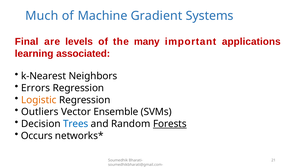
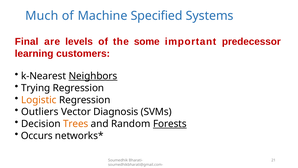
Gradient: Gradient -> Specified (157, 16)
many: many -> some (147, 42)
applications: applications -> predecessor (251, 42)
associated: associated -> customers (83, 54)
Neighbors underline: none -> present (93, 76)
Errors: Errors -> Trying (36, 88)
Ensemble: Ensemble -> Diagnosis (116, 112)
Trees colour: blue -> orange (76, 124)
